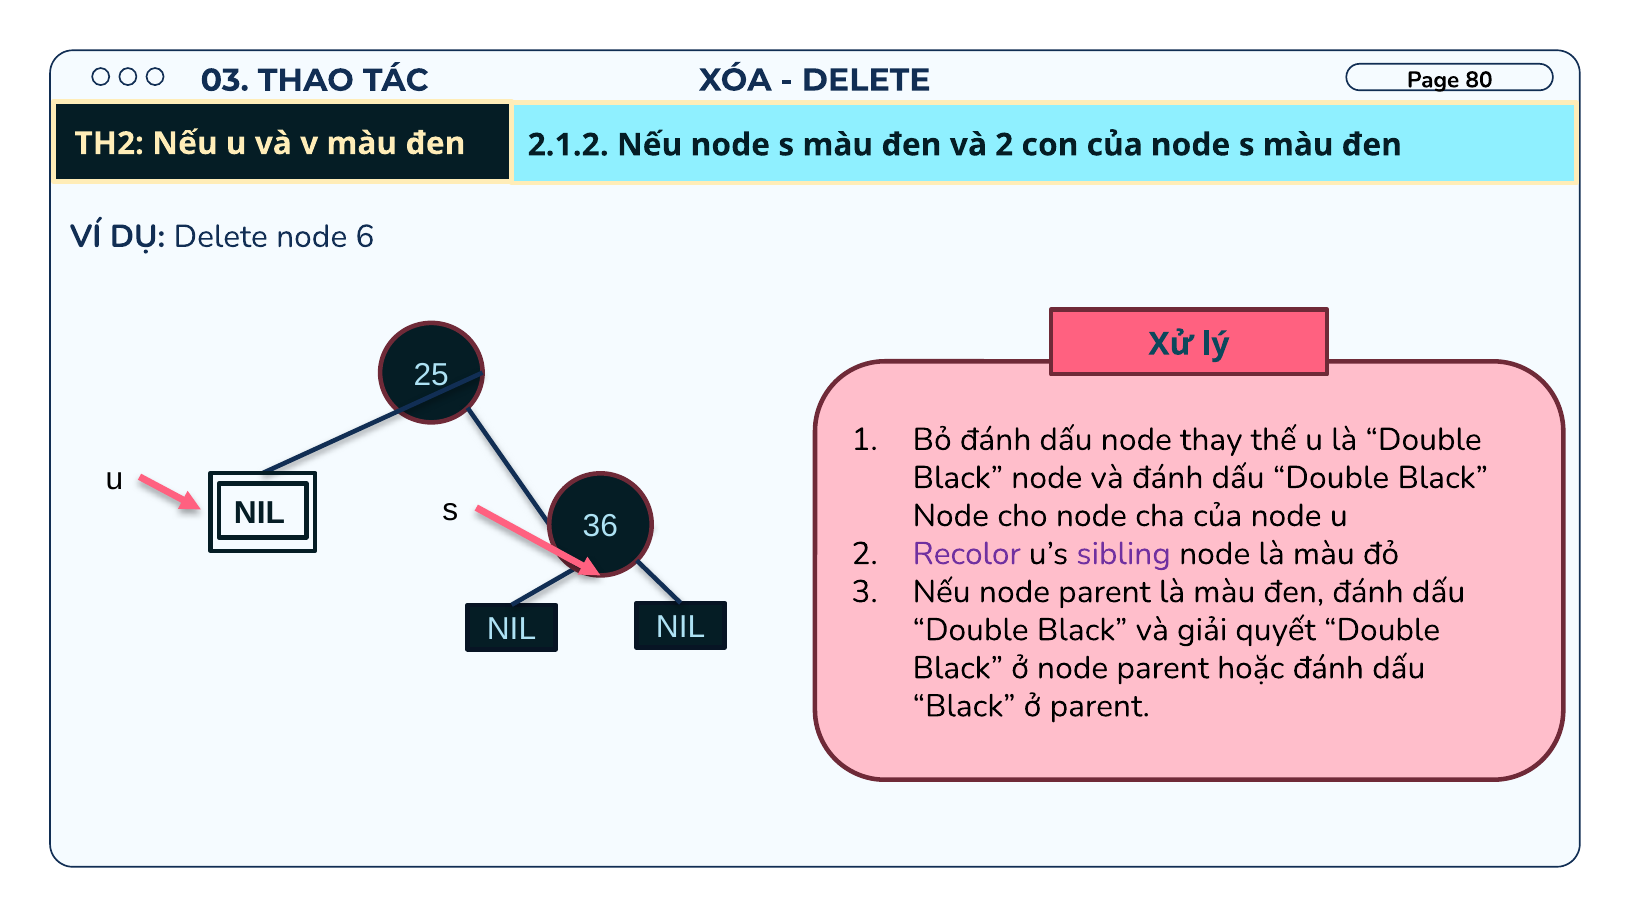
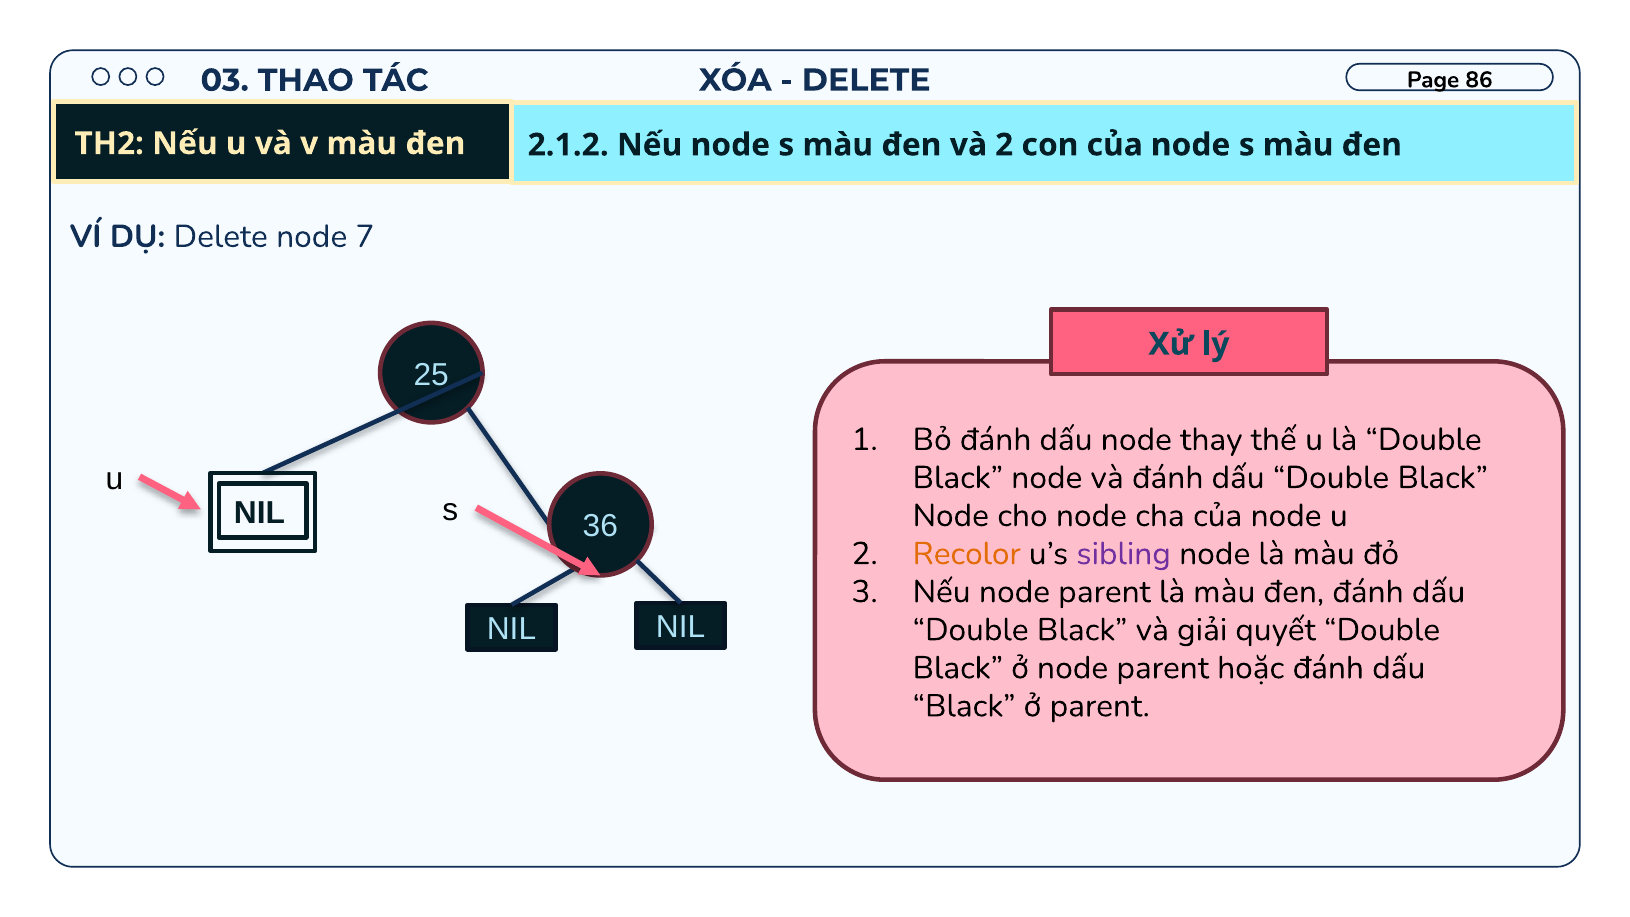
80: 80 -> 86 (1479, 80)
6: 6 -> 7 (365, 236)
Recolor colour: purple -> orange (967, 554)
